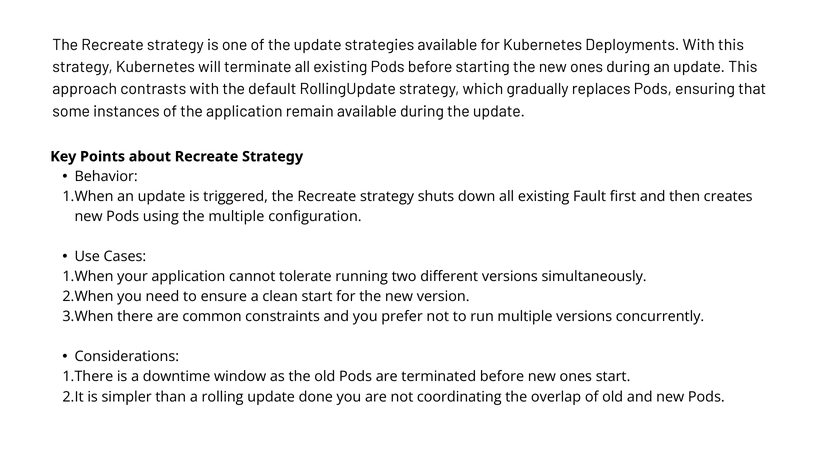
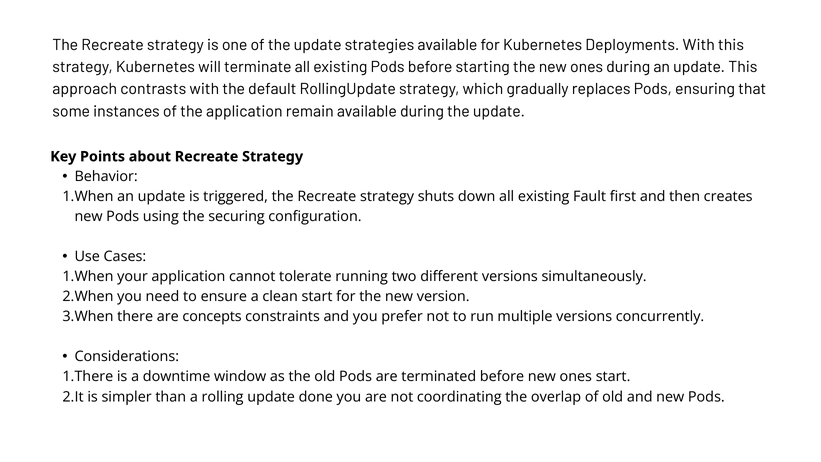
the multiple: multiple -> securing (237, 217)
common: common -> concepts (212, 317)
